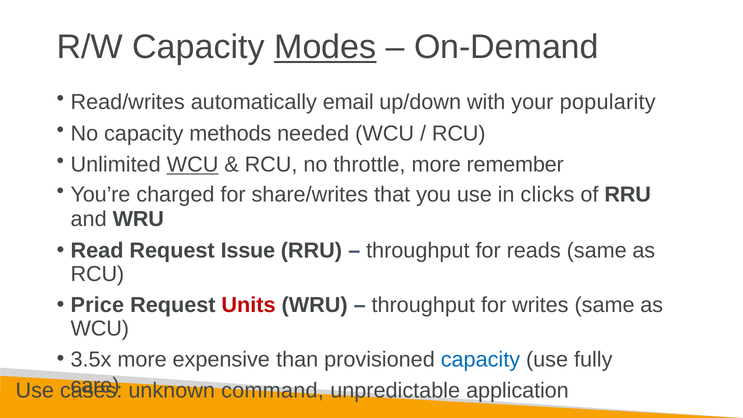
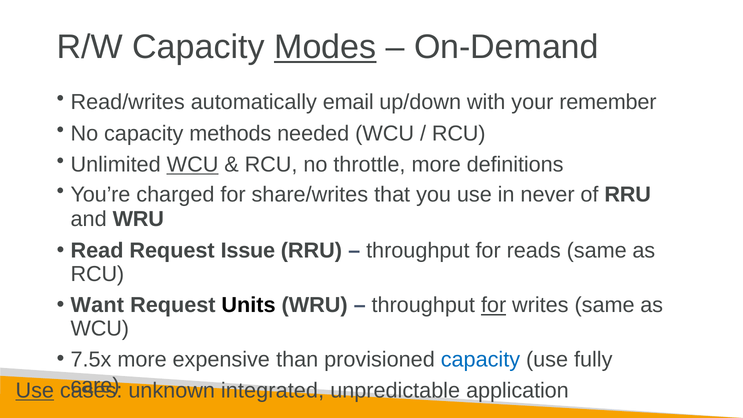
popularity: popularity -> remember (608, 102)
remember: remember -> definitions (515, 165)
clicks: clicks -> never (548, 194)
Price: Price -> Want (97, 305)
Units colour: red -> black (249, 305)
for underline: none -> present (494, 305)
3.5x: 3.5x -> 7.5x (91, 359)
Use underline: none -> present (35, 391)
command: command -> integrated (273, 391)
